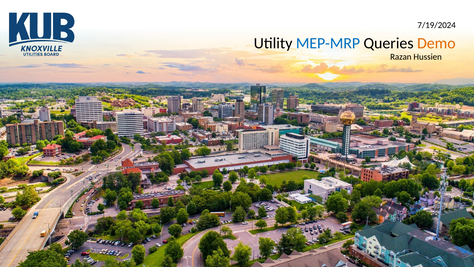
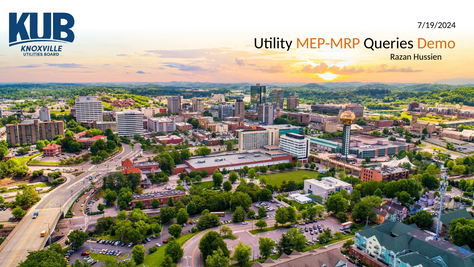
MEP-MRP colour: blue -> orange (328, 43)
